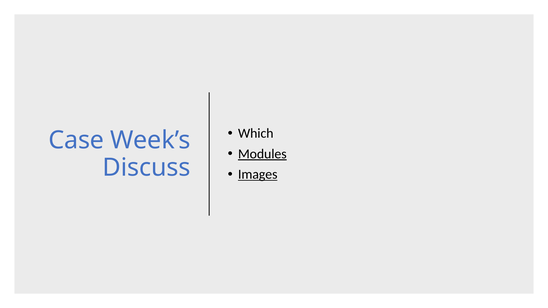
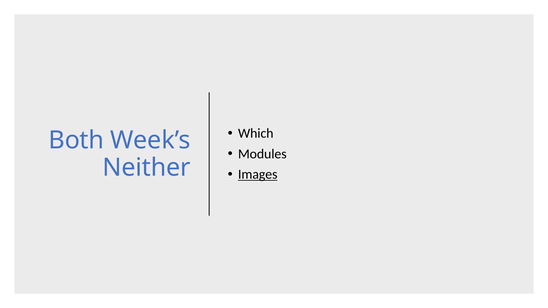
Case: Case -> Both (76, 140)
Modules underline: present -> none (262, 154)
Discuss: Discuss -> Neither (147, 168)
